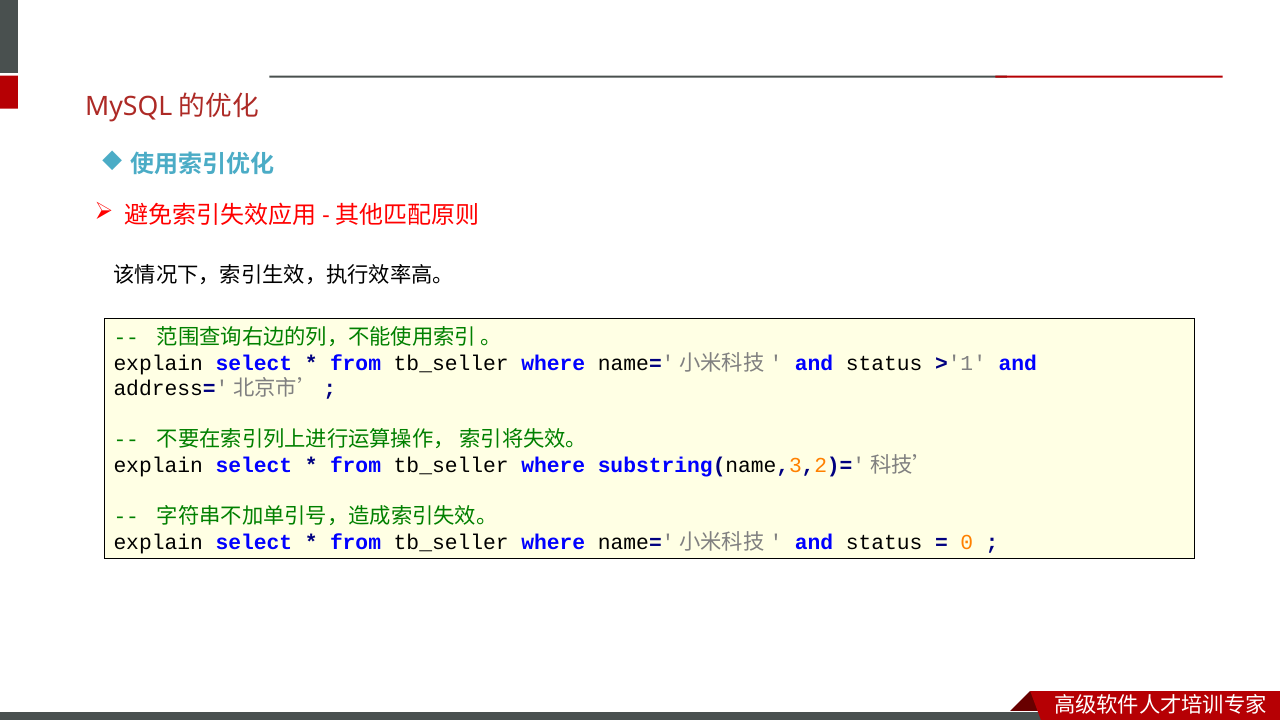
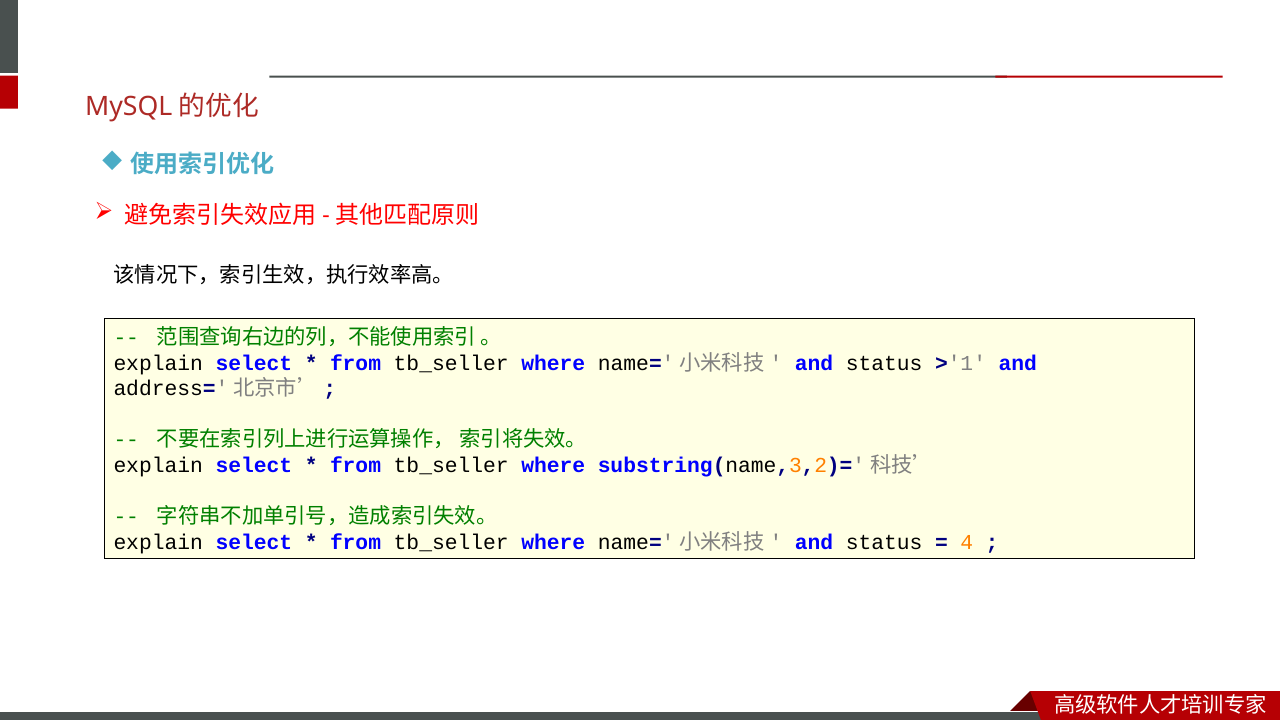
0: 0 -> 4 (967, 542)
